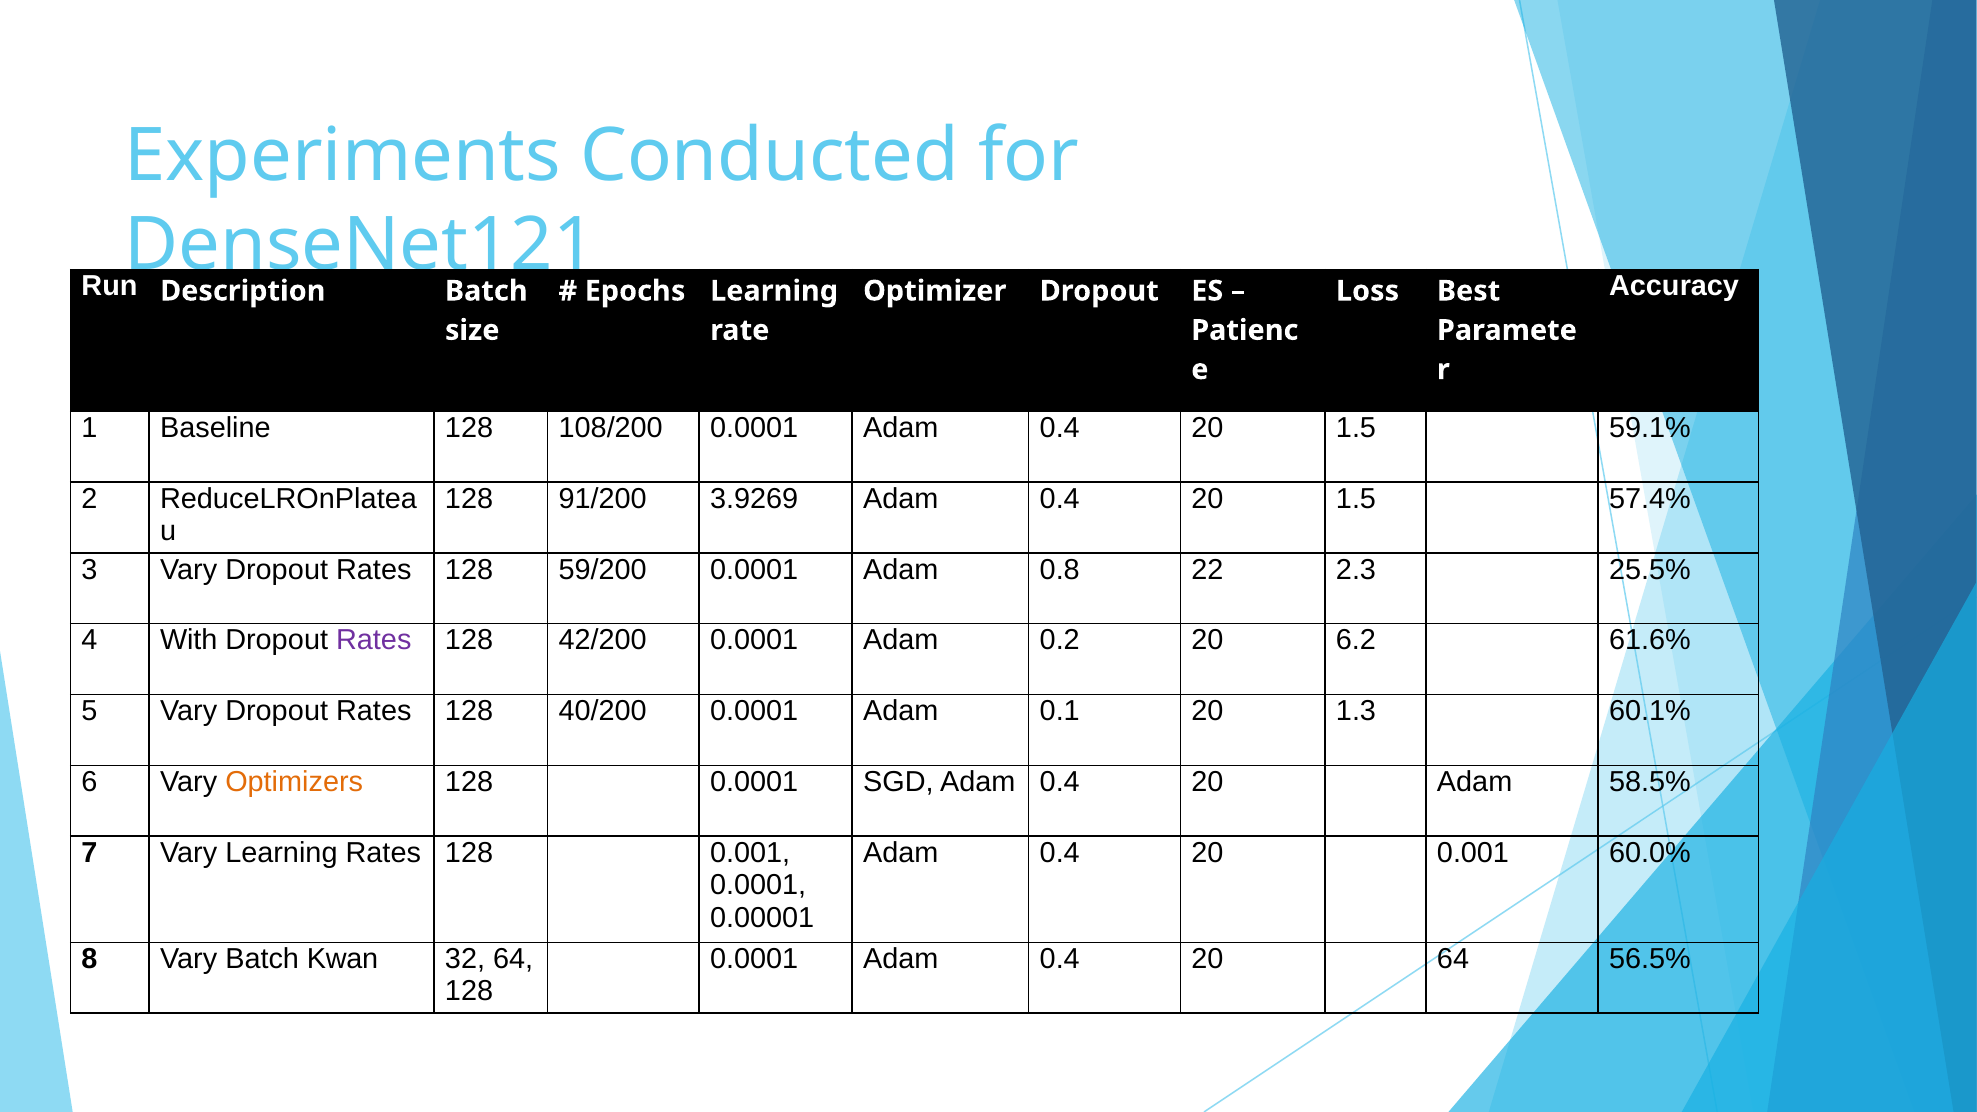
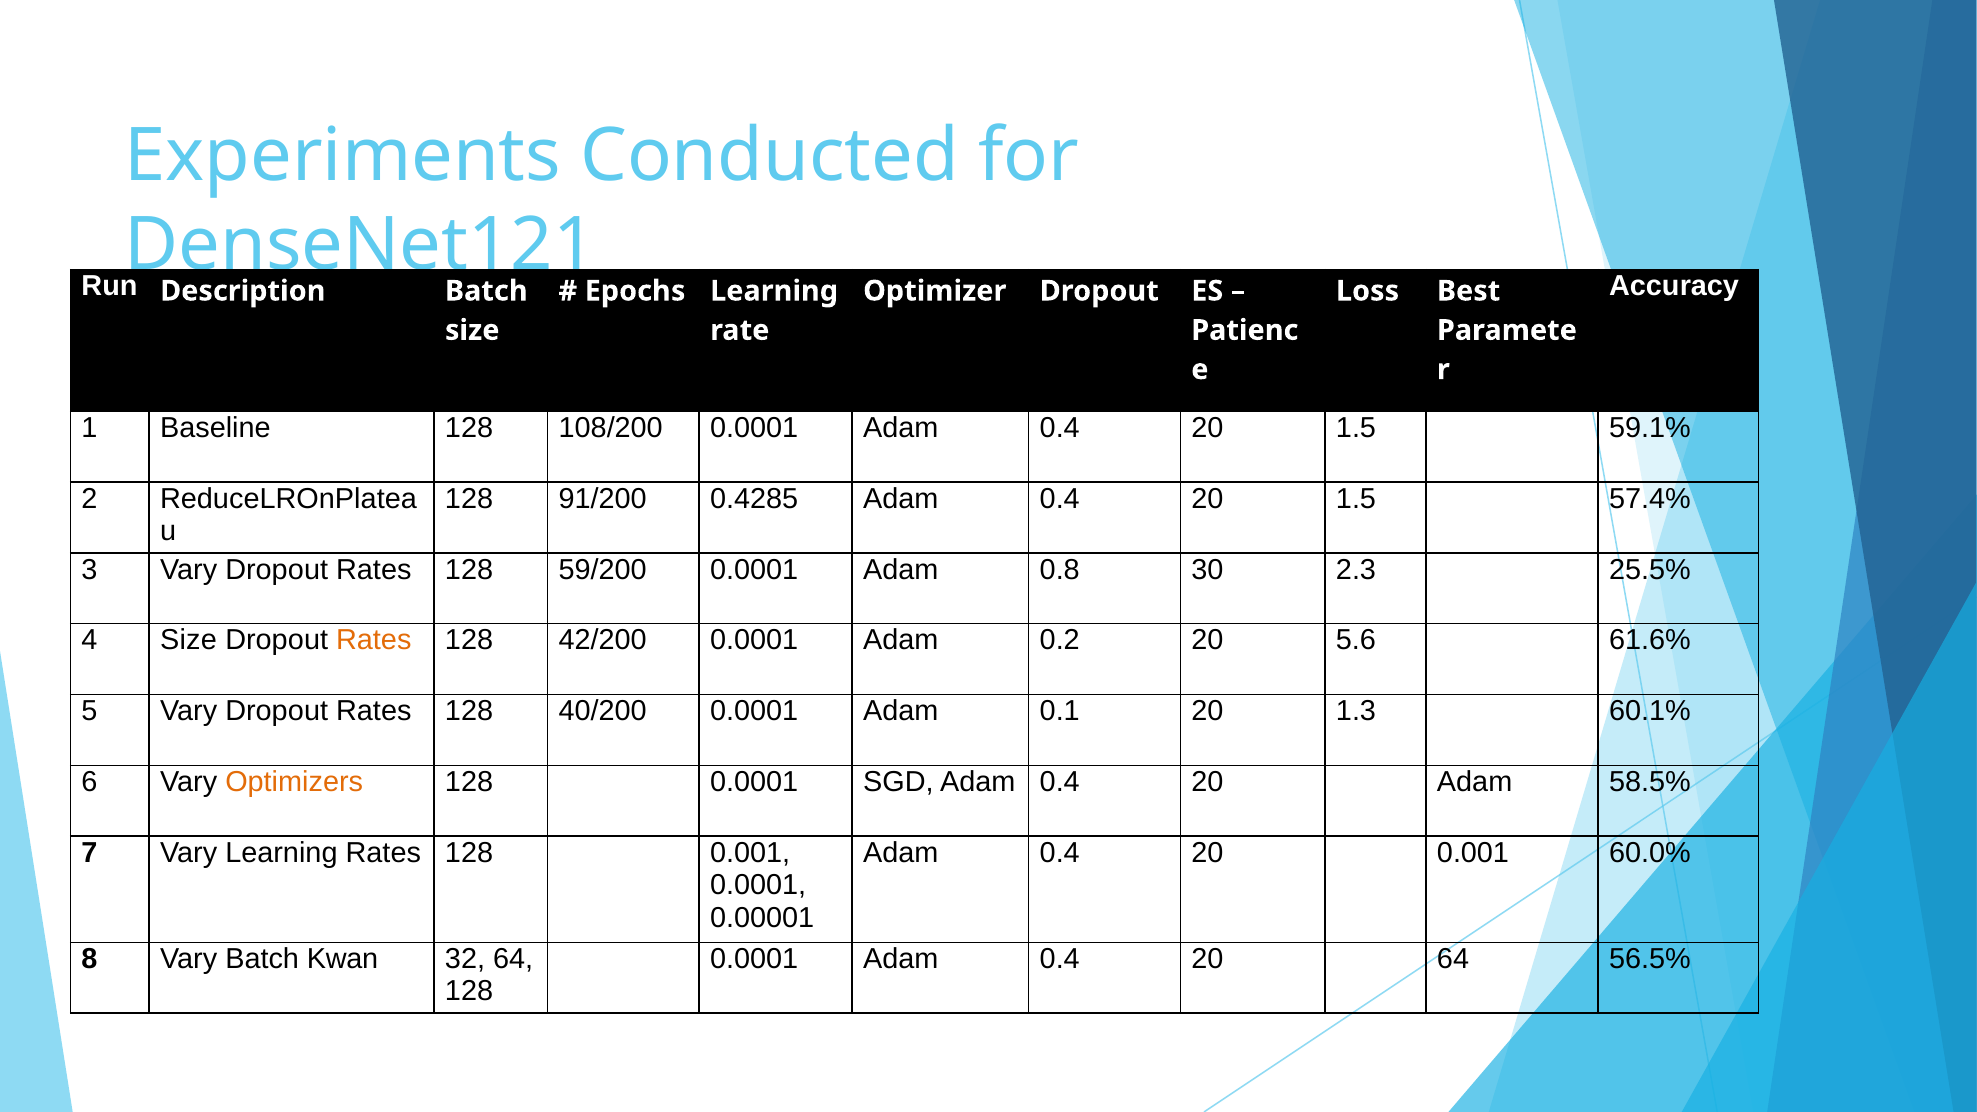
3.9269: 3.9269 -> 0.4285 (754, 499)
22: 22 -> 30 (1207, 570)
4 With: With -> Size (189, 640)
Rates colour: purple -> orange (374, 640)
6.2: 6.2 -> 5.6 (1356, 640)
